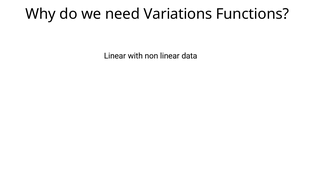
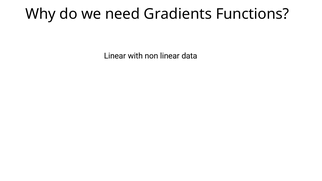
Variations: Variations -> Gradients (178, 14)
